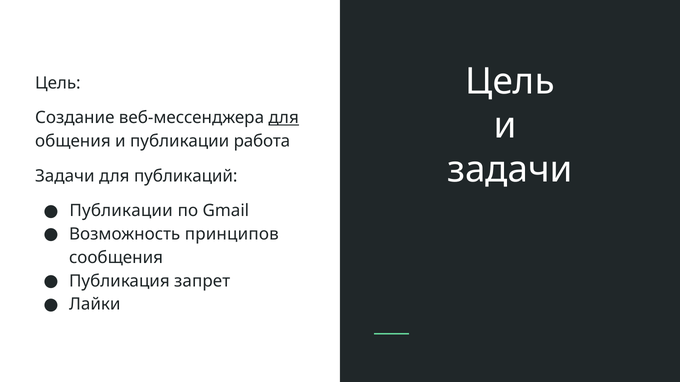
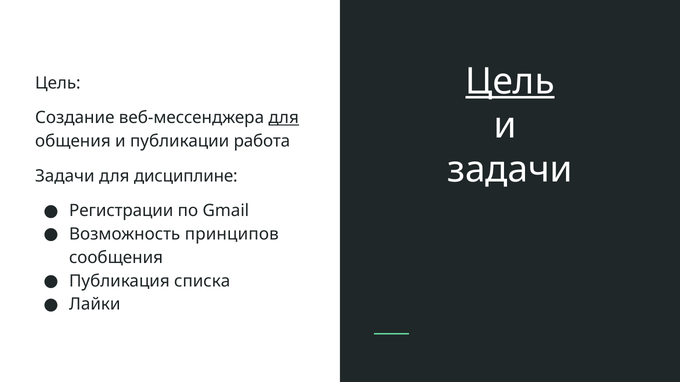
Цель underline: none -> present (510, 82)
публикаций: публикаций -> дисциплине (186, 176)
Публикации: Публикации -> Регистрации (121, 211)
запрет: запрет -> списка (202, 281)
